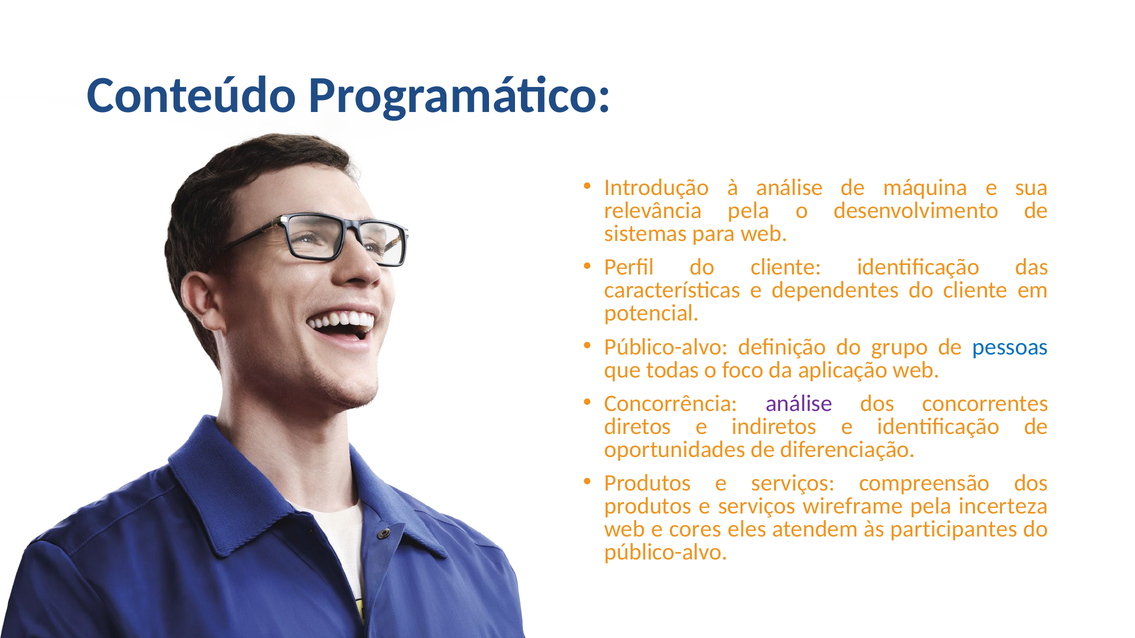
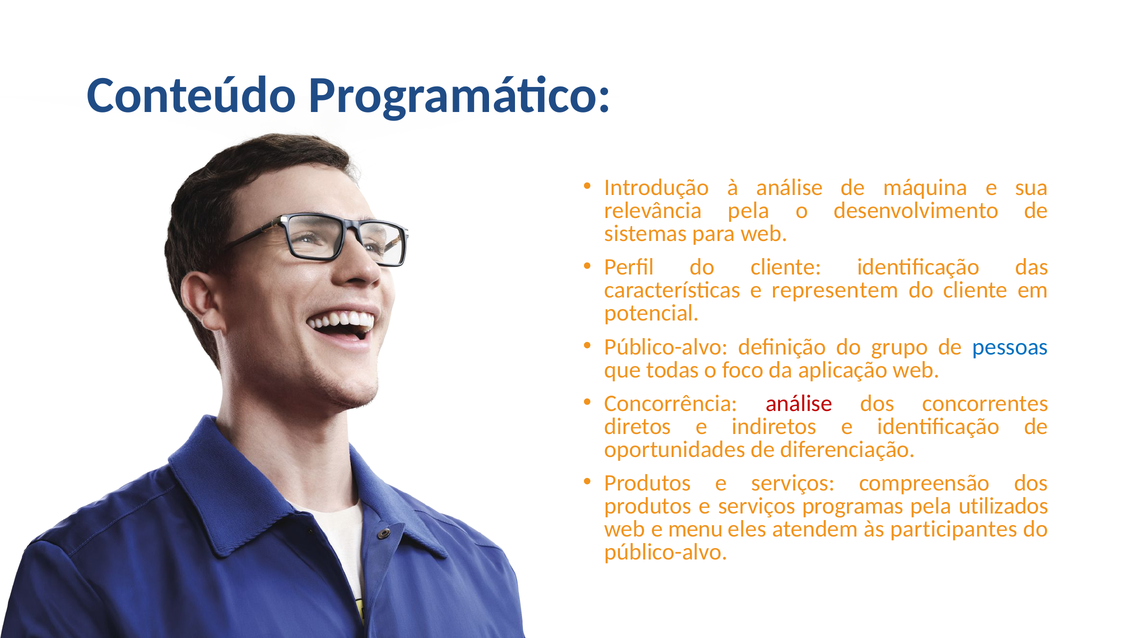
dependentes: dependentes -> representem (835, 290)
análise colour: purple -> red (799, 404)
wireframe: wireframe -> programas (853, 506)
incerteza: incerteza -> utilizados (1004, 506)
cores: cores -> menu (696, 529)
